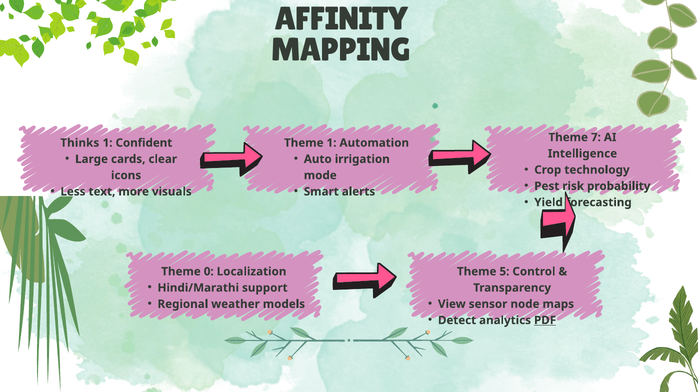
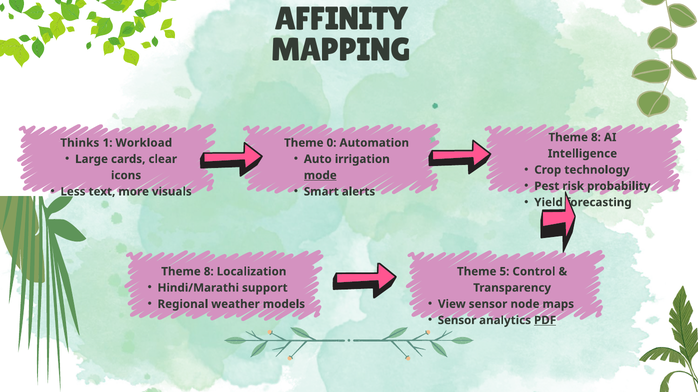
7: 7 -> 8 (596, 138)
Confident: Confident -> Workload (144, 143)
Theme 1: 1 -> 0 (332, 143)
mode underline: none -> present (320, 176)
0: 0 -> 8 (209, 272)
Detect: Detect -> Sensor (457, 321)
